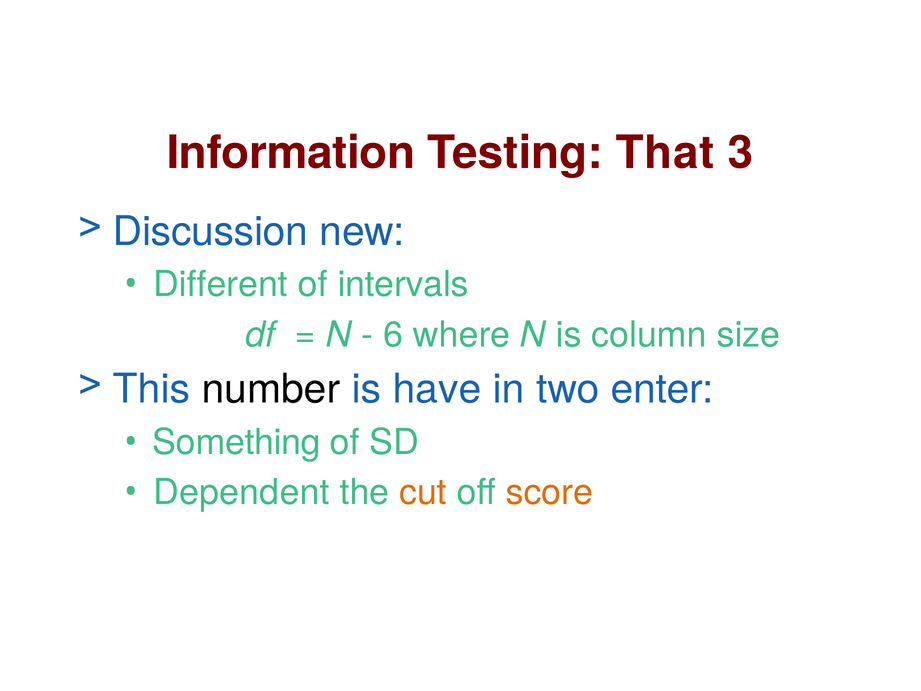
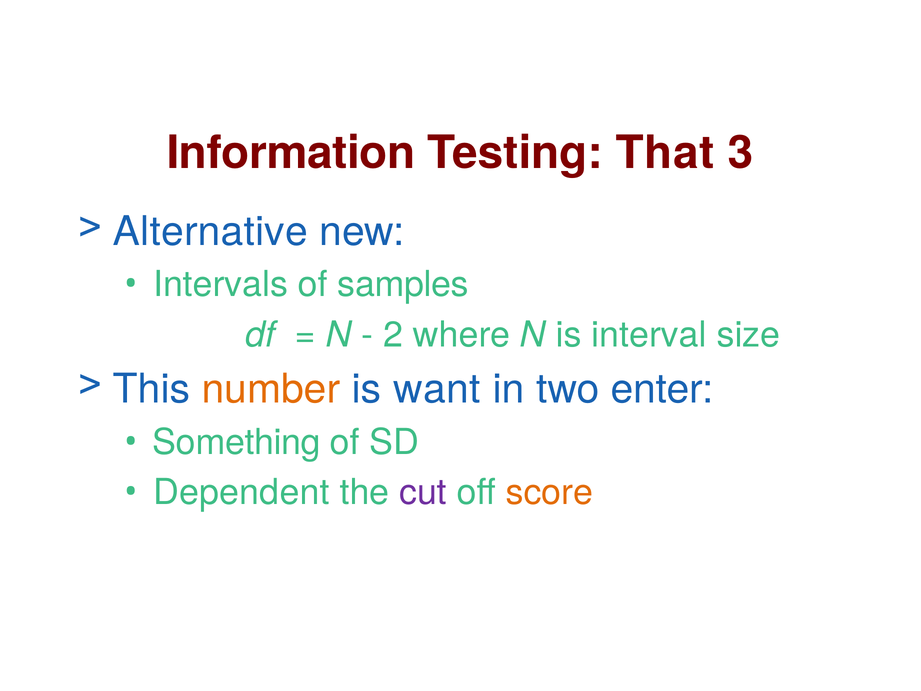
Discussion: Discussion -> Alternative (210, 232)
Different: Different -> Intervals (221, 284)
intervals: intervals -> samples (403, 284)
6: 6 -> 2 (393, 335)
column: column -> interval (649, 335)
number colour: black -> orange (271, 389)
have: have -> want (437, 389)
cut colour: orange -> purple (423, 492)
